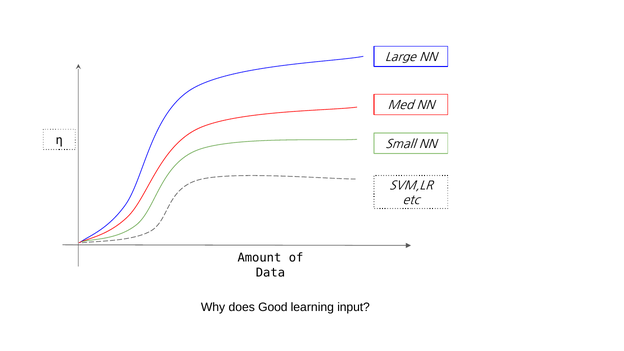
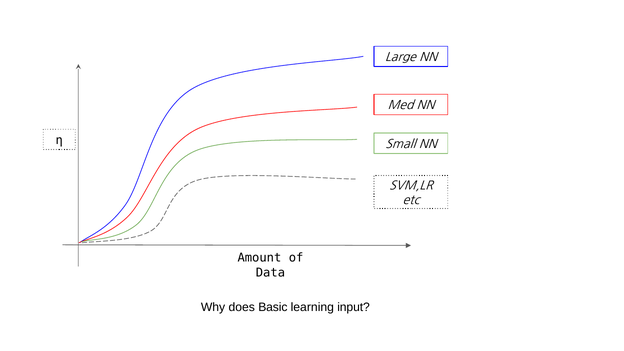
Good: Good -> Basic (273, 307)
